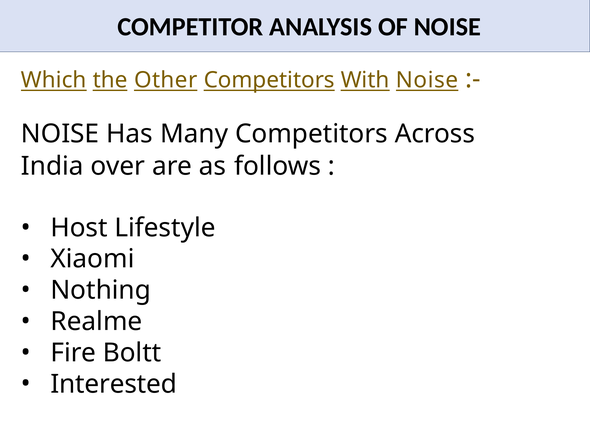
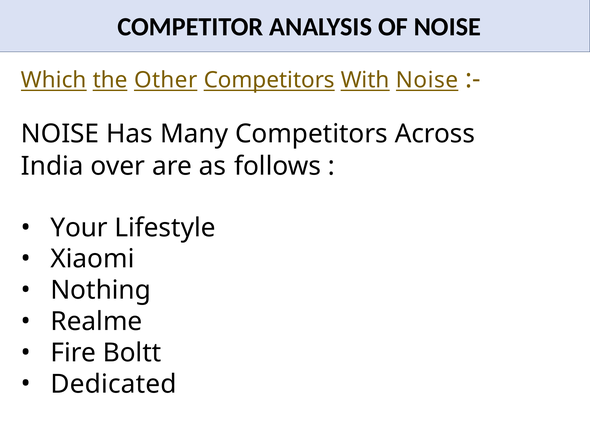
Host: Host -> Your (79, 227)
Interested: Interested -> Dedicated (114, 384)
